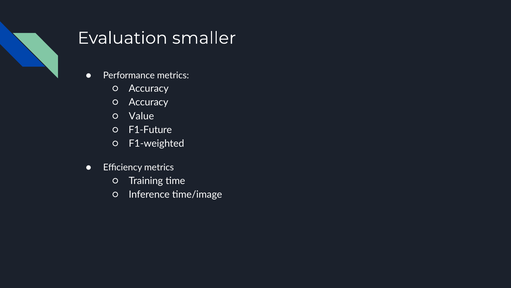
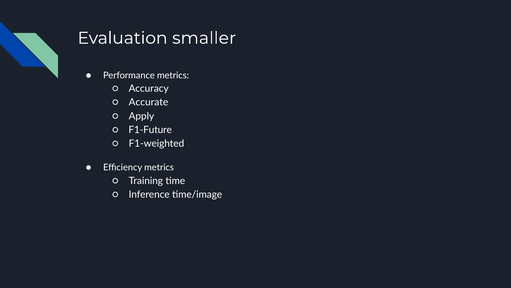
Accuracy: Accuracy -> Accurate (148, 102)
Value: Value -> Apply (141, 116)
